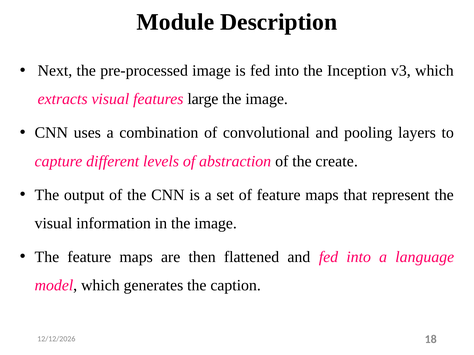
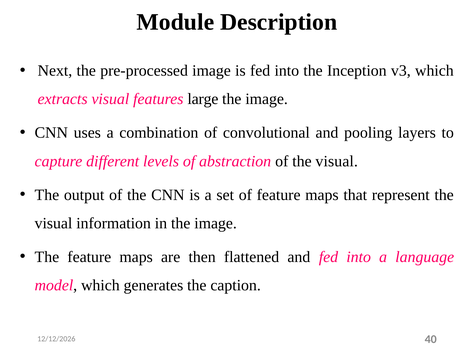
of the create: create -> visual (337, 161)
18: 18 -> 40 (431, 340)
